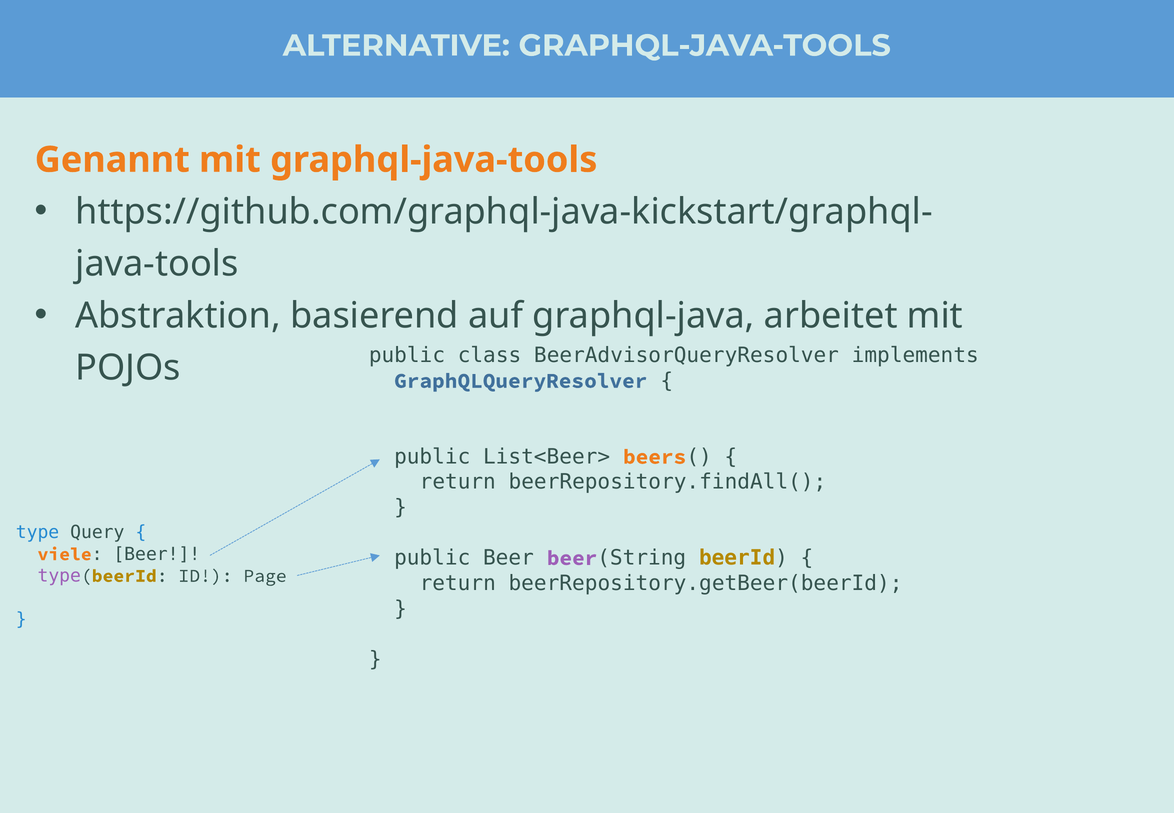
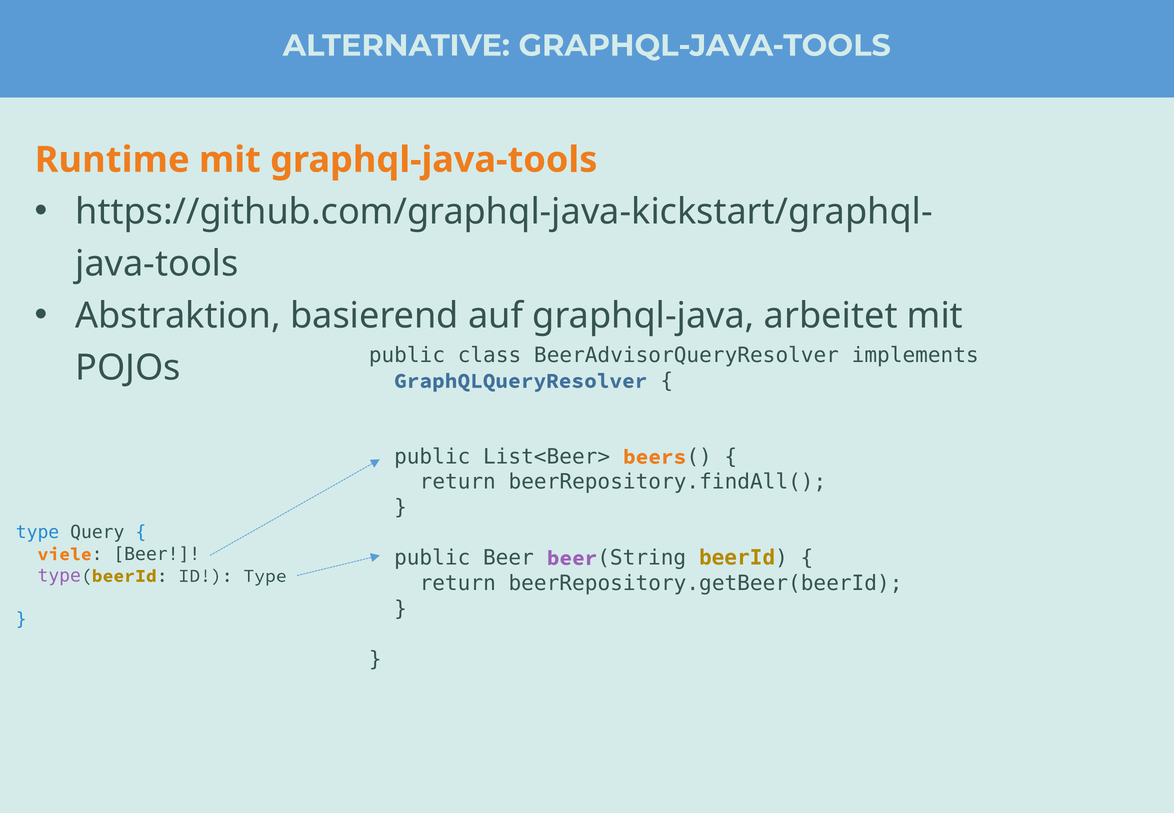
Genannt: Genannt -> Runtime (112, 160)
ID Page: Page -> Type (265, 576)
